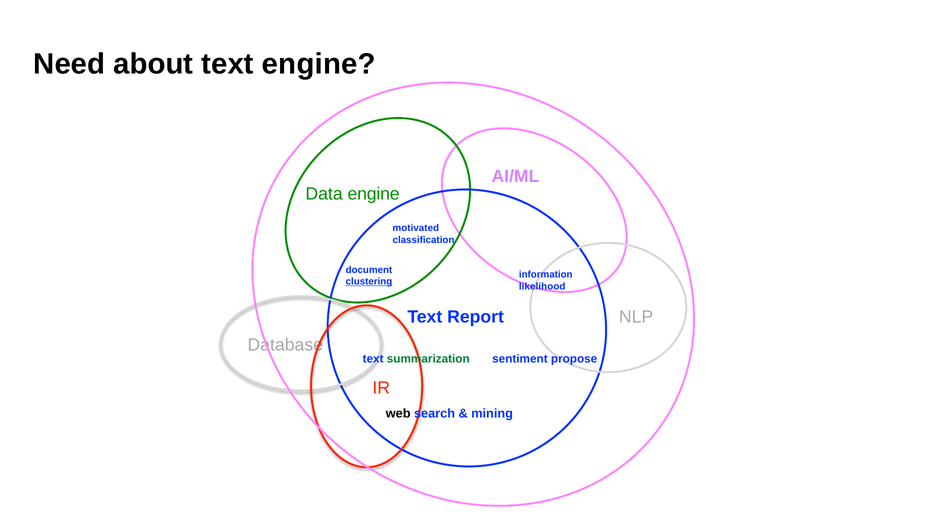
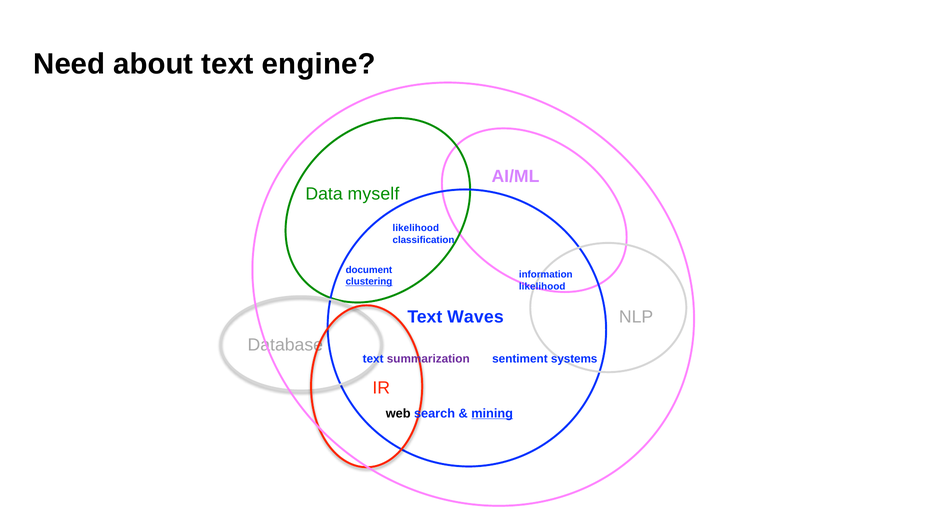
Data engine: engine -> myself (373, 194)
motivated: motivated -> likelihood (416, 228)
Report: Report -> Waves (475, 317)
summarization colour: green -> purple (428, 359)
propose: propose -> systems (574, 359)
mining underline: none -> present (492, 414)
